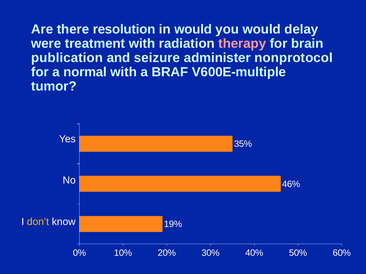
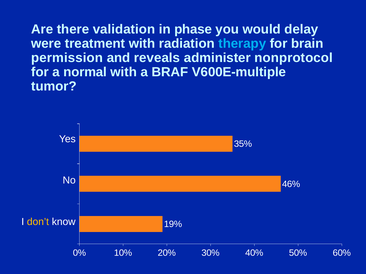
resolution: resolution -> validation (124, 29)
in would: would -> phase (193, 29)
therapy colour: pink -> light blue (242, 44)
publication: publication -> permission (67, 58)
seizure: seizure -> reveals (157, 58)
